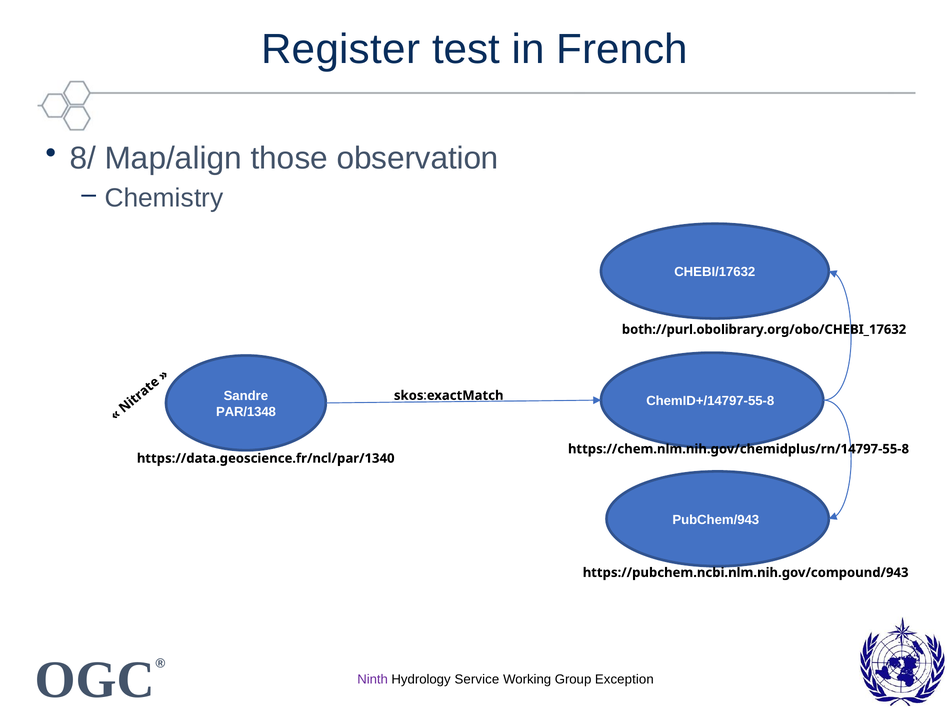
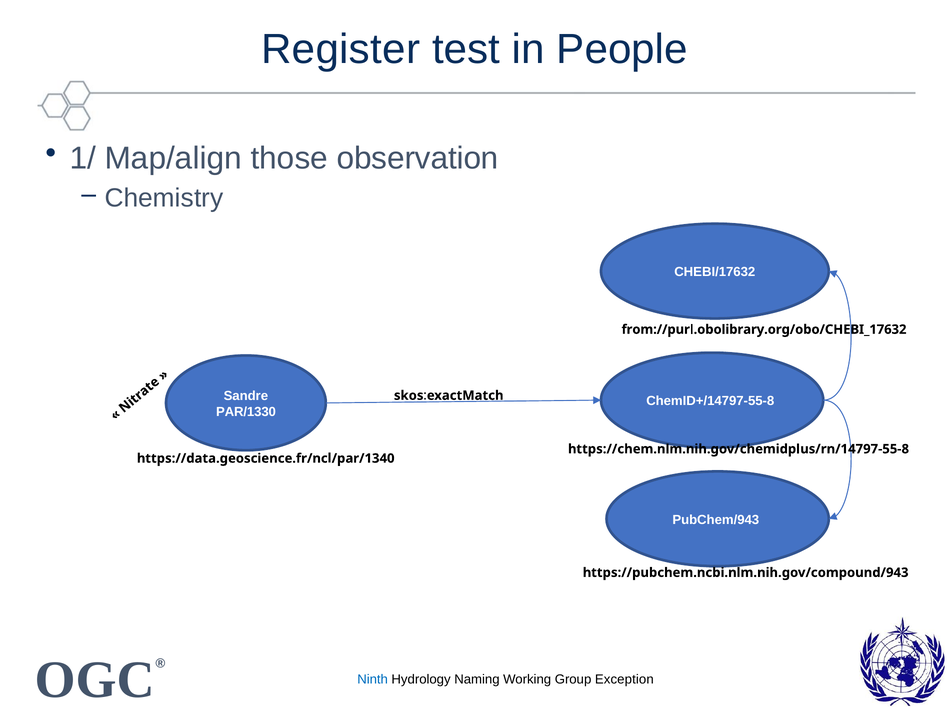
French: French -> People (622, 49)
8/: 8/ -> 1/ (83, 159)
both://purl.obolibrary.org/obo/CHEBI_17632: both://purl.obolibrary.org/obo/CHEBI_17632 -> from://purl.obolibrary.org/obo/CHEBI_17632 (764, 330)
PAR/1348: PAR/1348 -> PAR/1330 (246, 412)
Ninth colour: purple -> blue (373, 680)
Service: Service -> Naming (477, 680)
